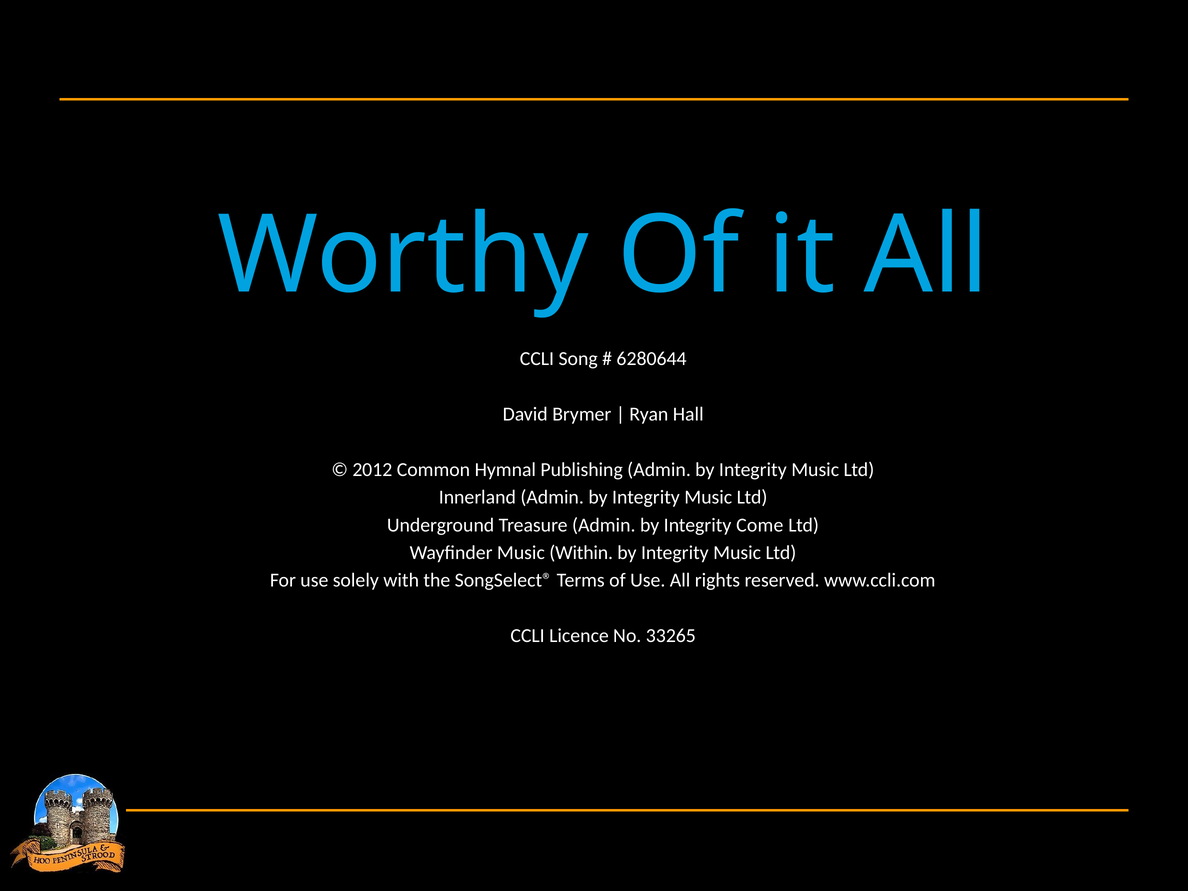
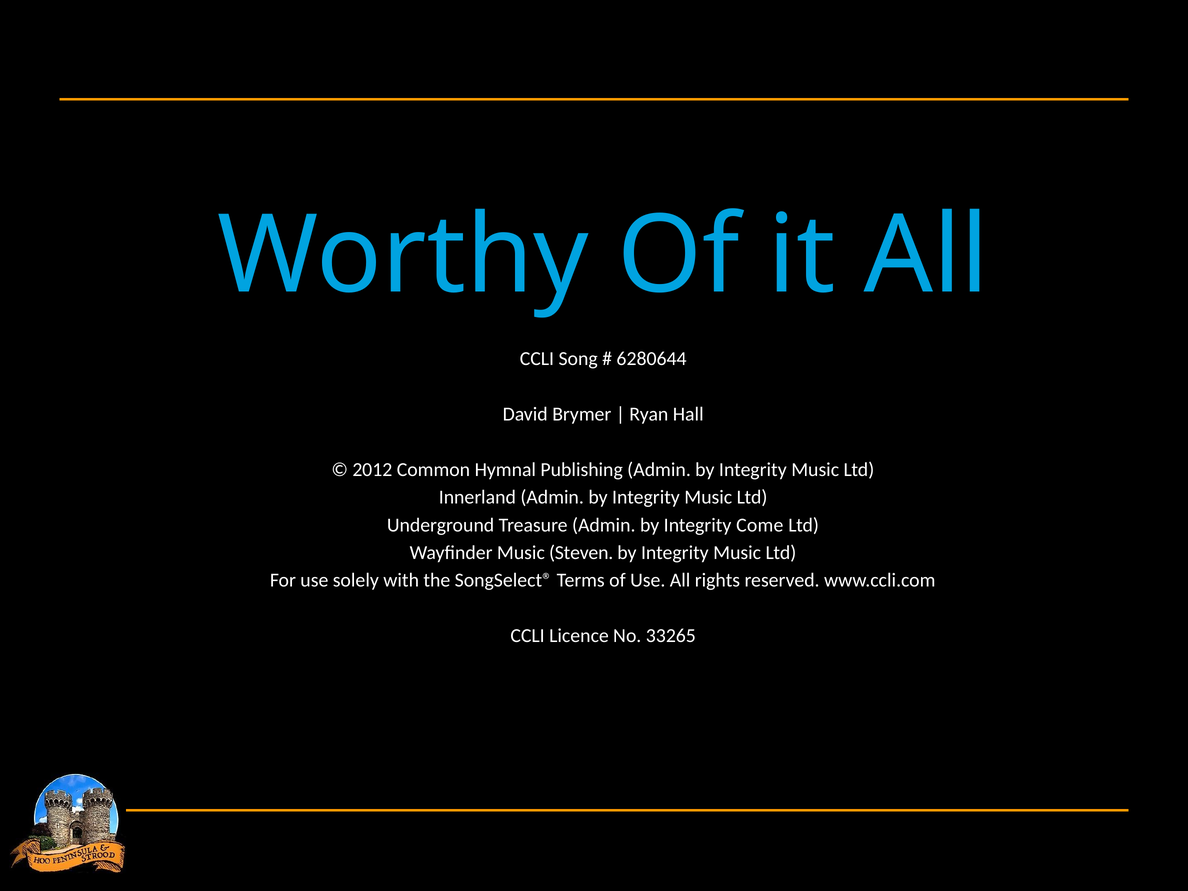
Within: Within -> Steven (581, 553)
